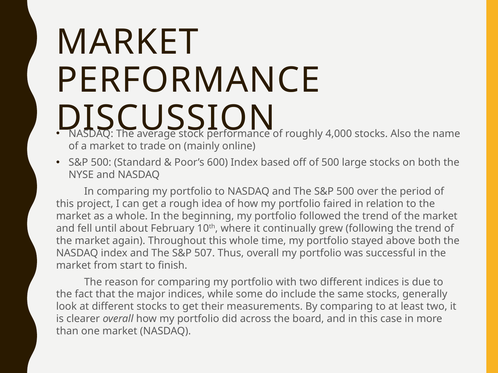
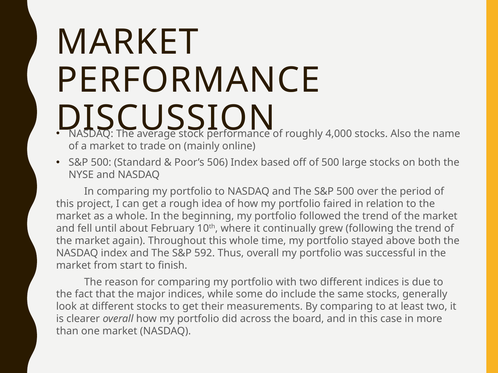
600: 600 -> 506 (217, 163)
507: 507 -> 592 (205, 253)
